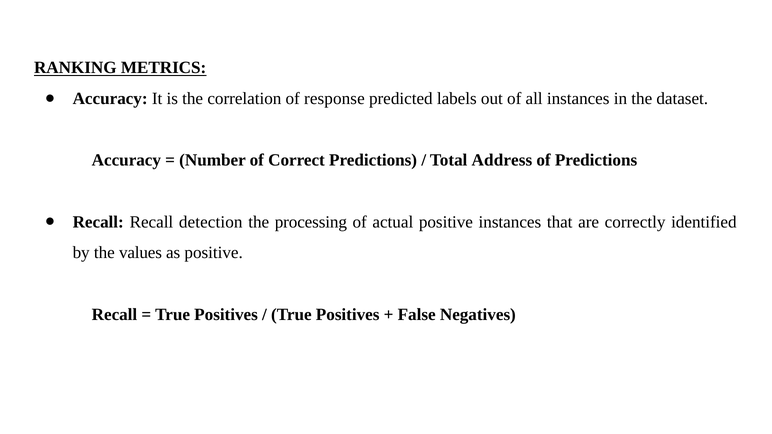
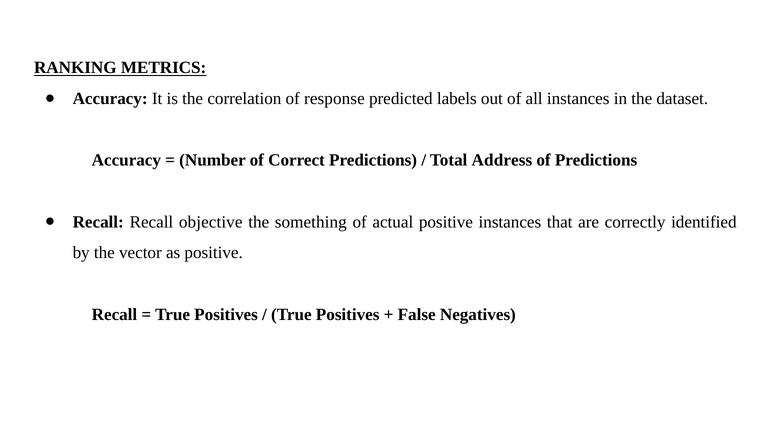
detection: detection -> objective (211, 222)
processing: processing -> something (311, 222)
values: values -> vector (140, 253)
